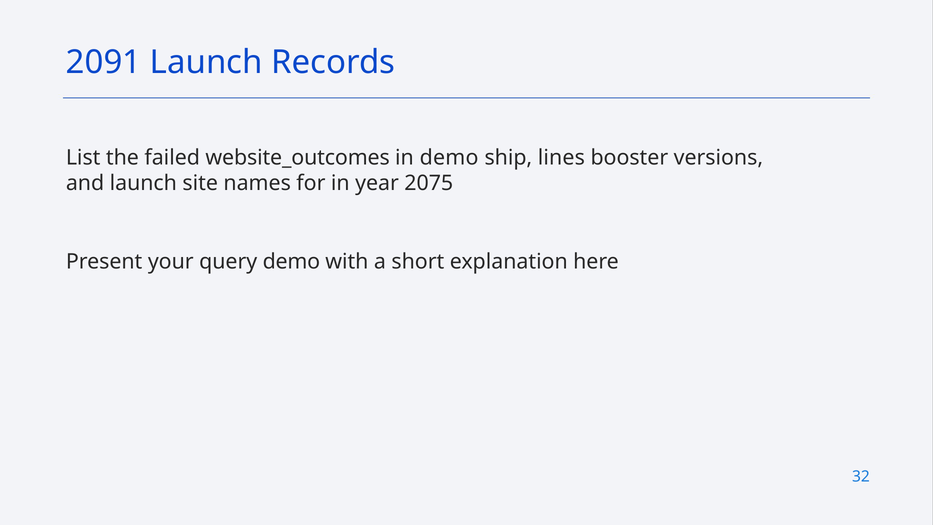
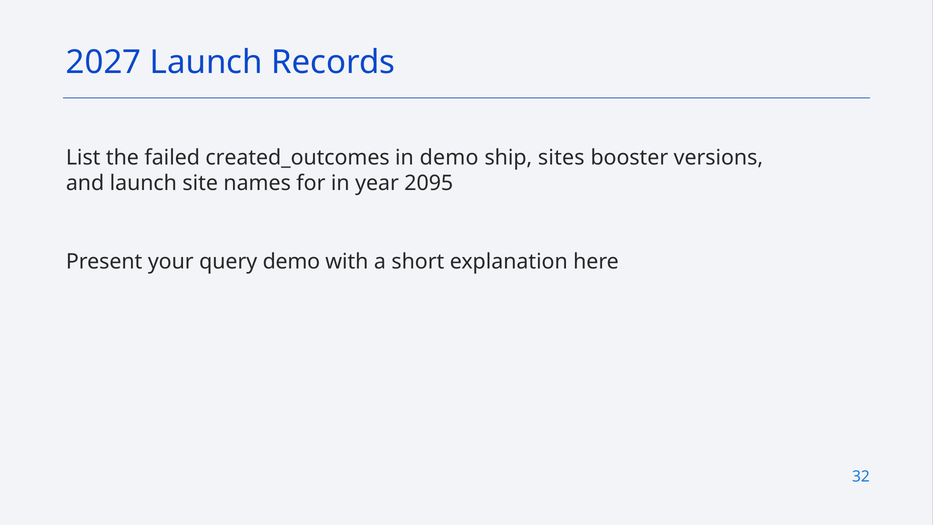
2091: 2091 -> 2027 (104, 62)
website_outcomes: website_outcomes -> created_outcomes (298, 157)
lines: lines -> sites (561, 157)
2075: 2075 -> 2095 (429, 183)
